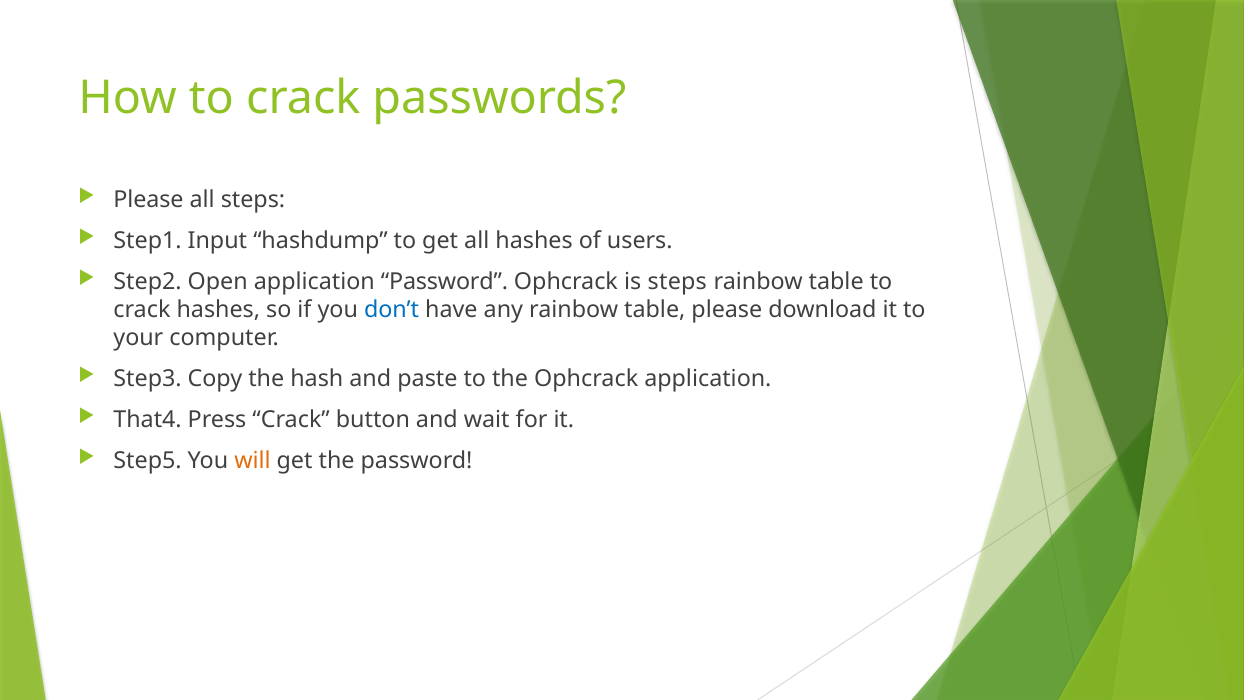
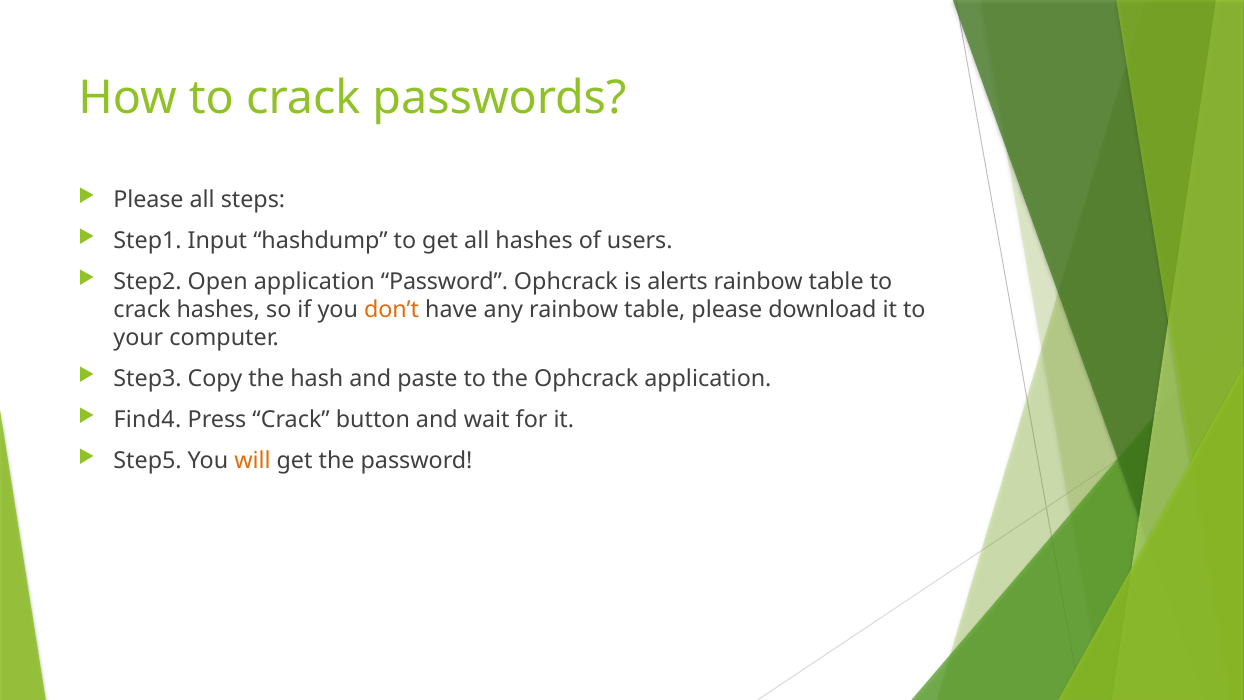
is steps: steps -> alerts (678, 282)
don’t colour: blue -> orange (392, 310)
That4: That4 -> Find4 (147, 420)
